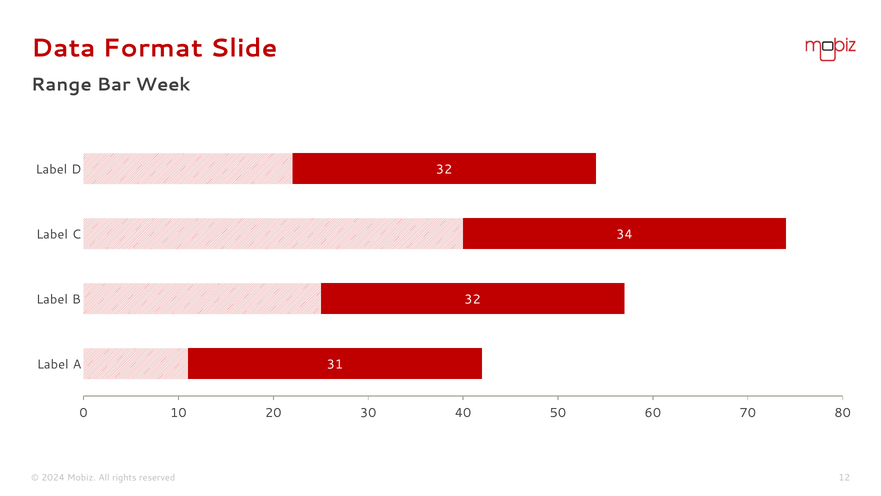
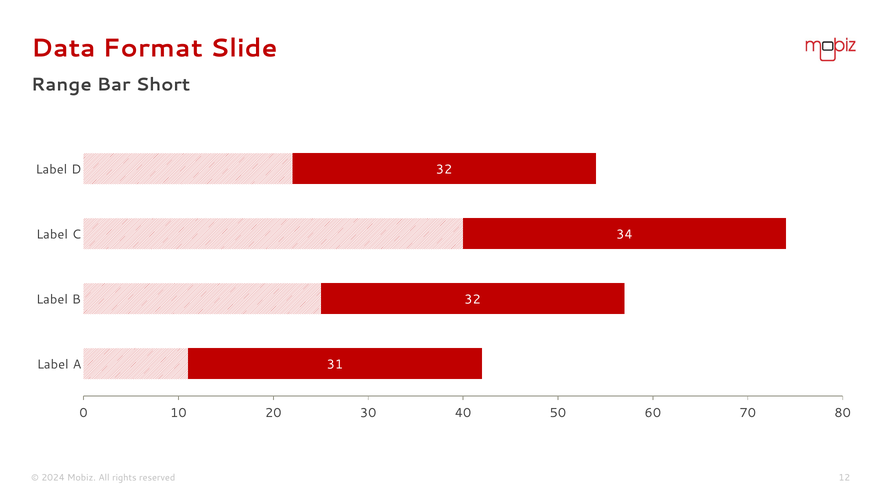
Week: Week -> Short (163, 85)
